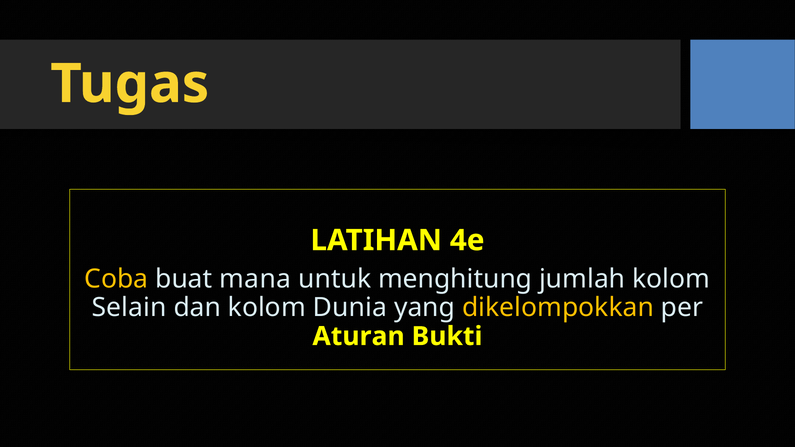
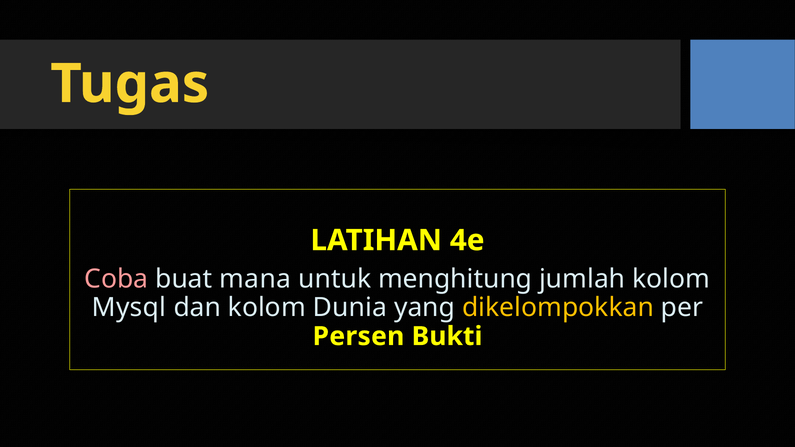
Coba colour: yellow -> pink (116, 279)
Selain: Selain -> Mysql (129, 308)
Aturan: Aturan -> Persen (358, 336)
